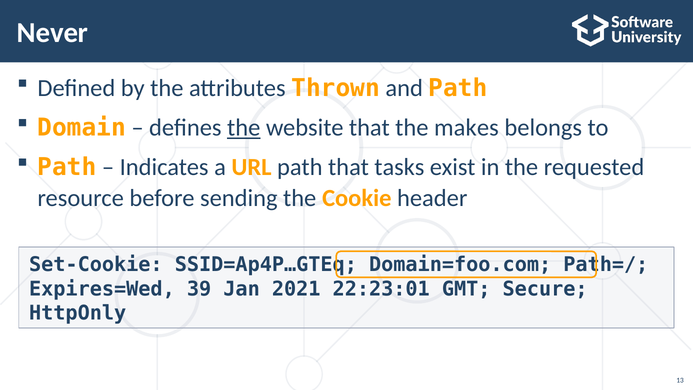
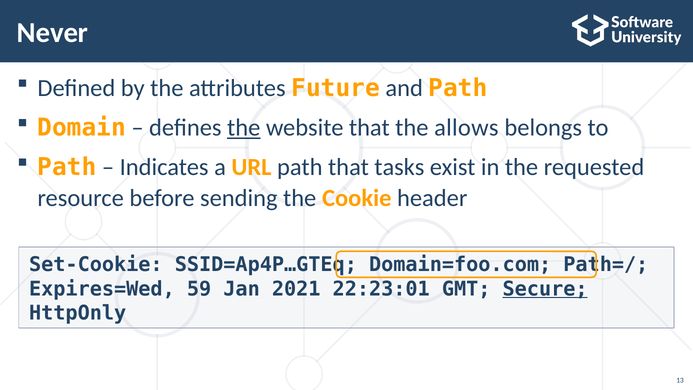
Thrown: Thrown -> Future (336, 88)
makes: makes -> allows (466, 128)
39: 39 -> 59 (199, 289)
Secure underline: none -> present (545, 289)
